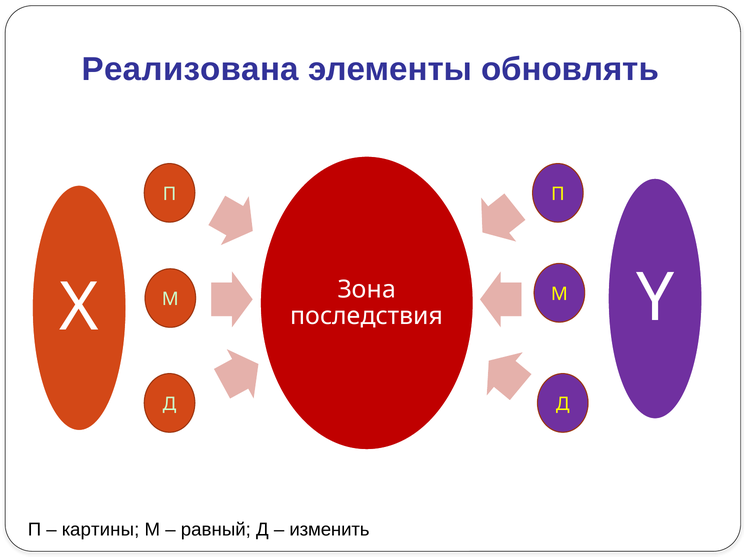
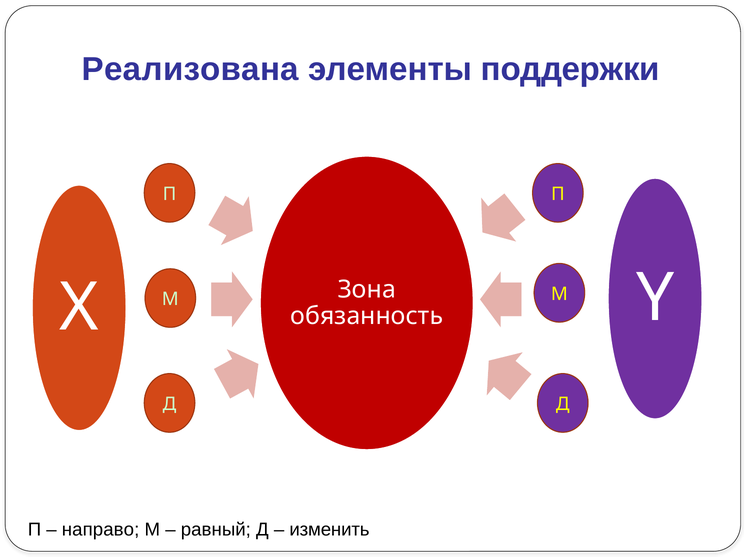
обновлять: обновлять -> поддержки (570, 69)
последствия: последствия -> обязанность (367, 316)
картины: картины -> направо (101, 530)
